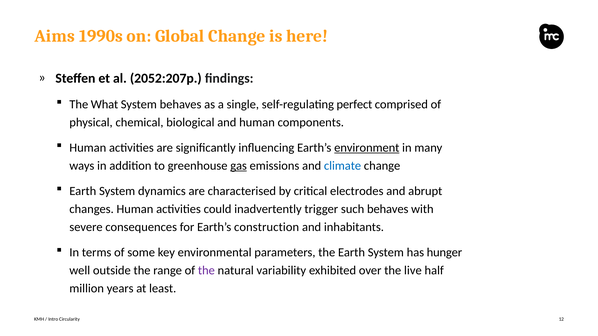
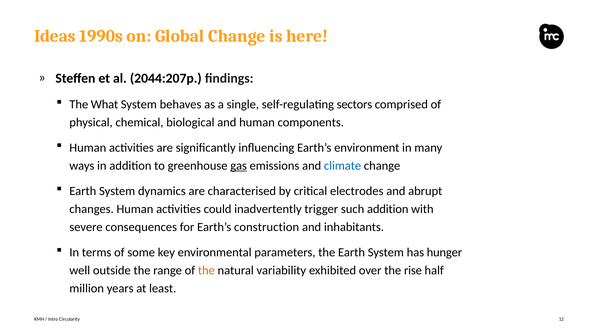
Aims: Aims -> Ideas (55, 36)
2052:207p: 2052:207p -> 2044:207p (166, 78)
perfect: perfect -> sectors (354, 104)
environment underline: present -> none (367, 148)
such behaves: behaves -> addition (388, 209)
the colour: purple -> orange (206, 271)
live: live -> rise (413, 271)
